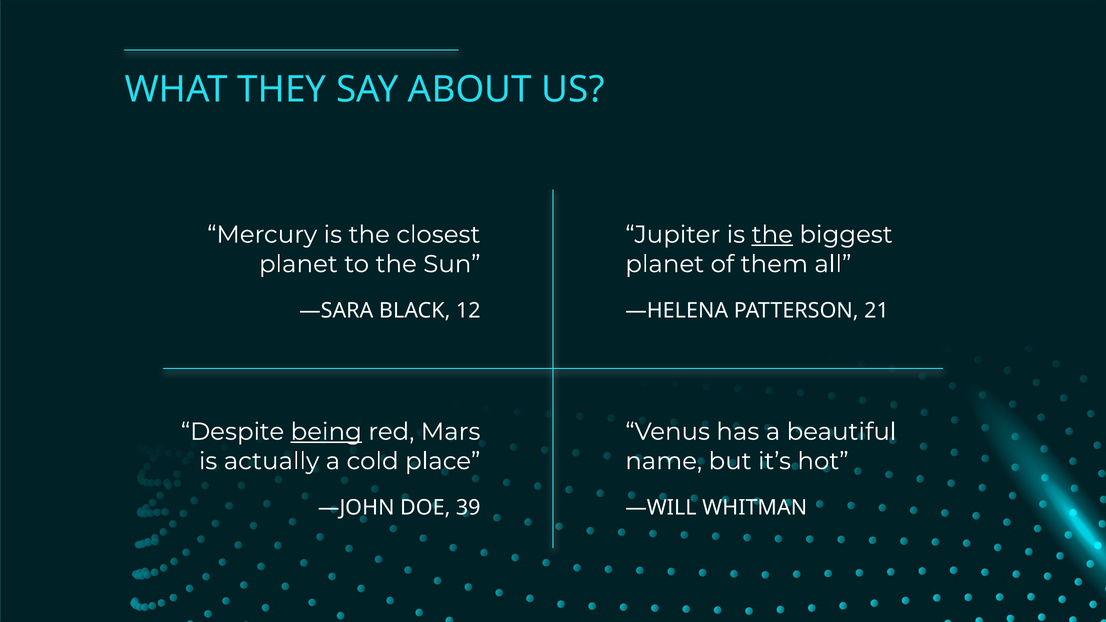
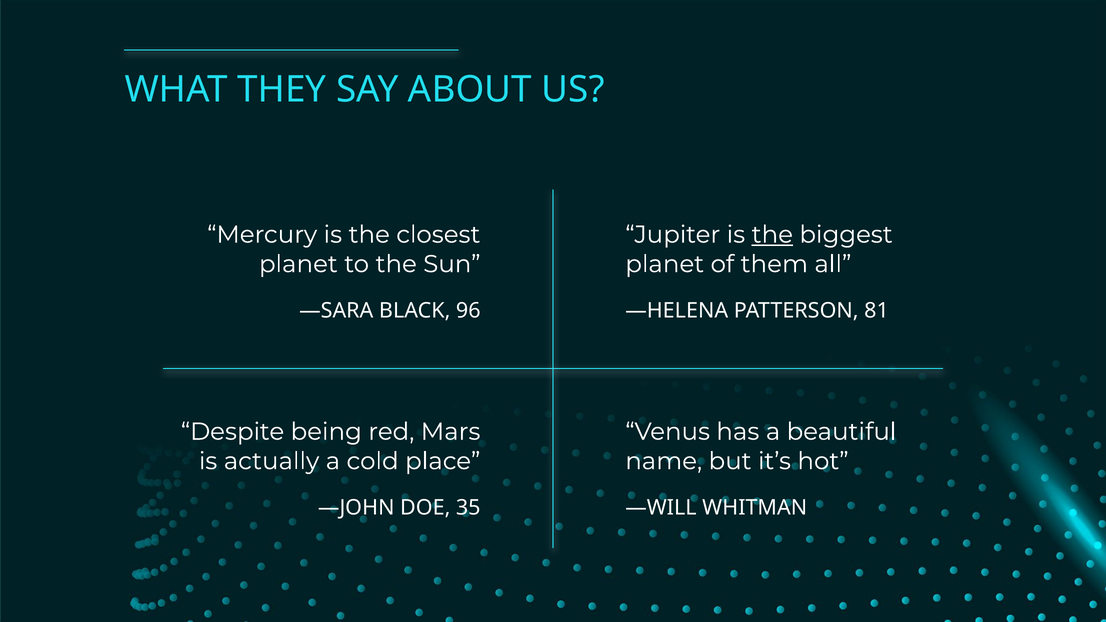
12: 12 -> 96 (468, 311)
21: 21 -> 81 (876, 311)
being underline: present -> none (326, 432)
39: 39 -> 35 (468, 508)
